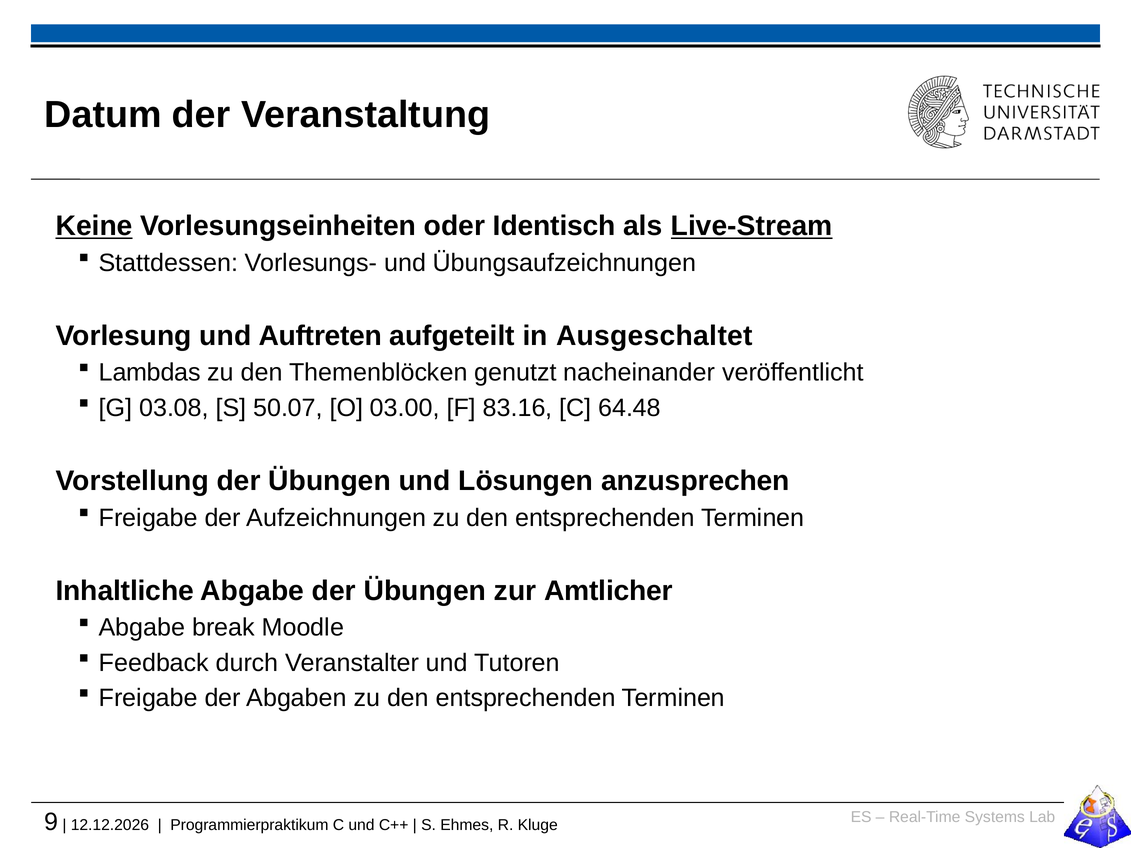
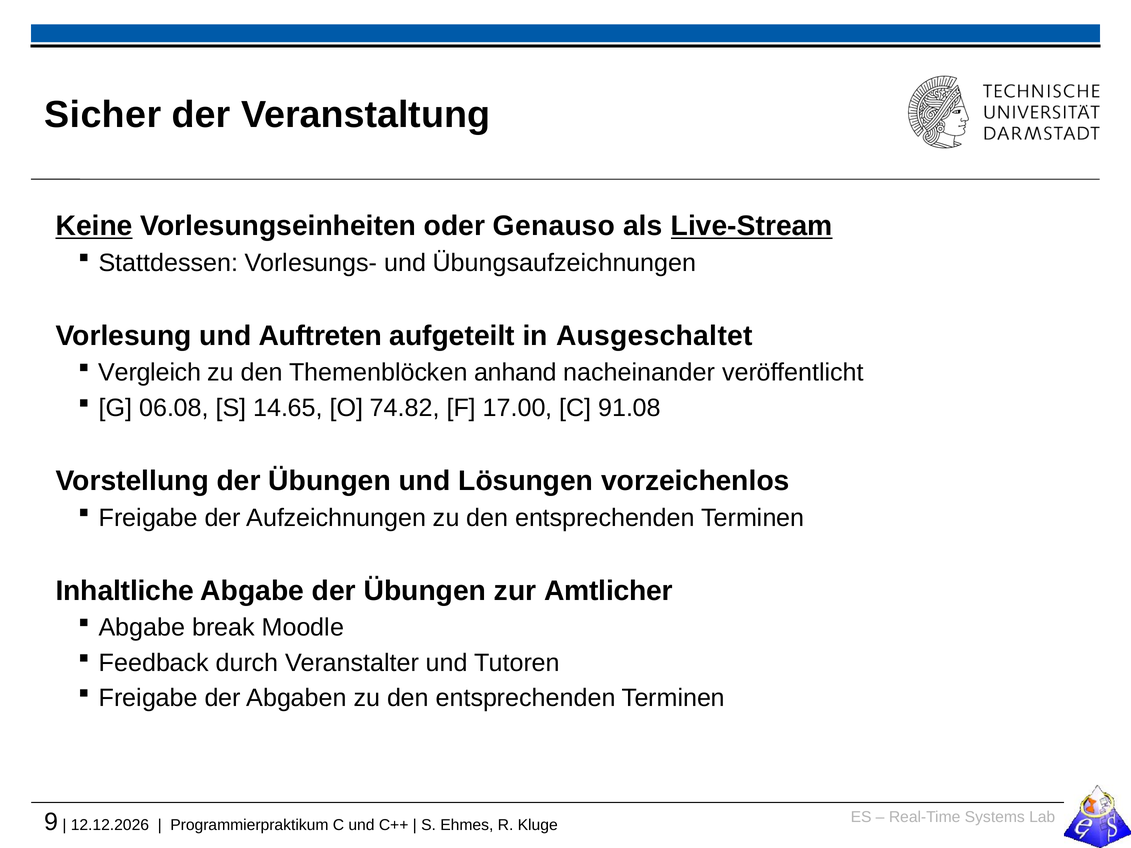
Datum: Datum -> Sicher (103, 115)
Identisch: Identisch -> Genauso (554, 226)
Lambdas: Lambdas -> Vergleich (150, 373)
genutzt: genutzt -> anhand (516, 373)
03.08: 03.08 -> 06.08 (174, 408)
50.07: 50.07 -> 14.65 (288, 408)
03.00: 03.00 -> 74.82 (405, 408)
83.16: 83.16 -> 17.00 (518, 408)
64.48: 64.48 -> 91.08 (630, 408)
anzusprechen: anzusprechen -> vorzeichenlos (695, 481)
